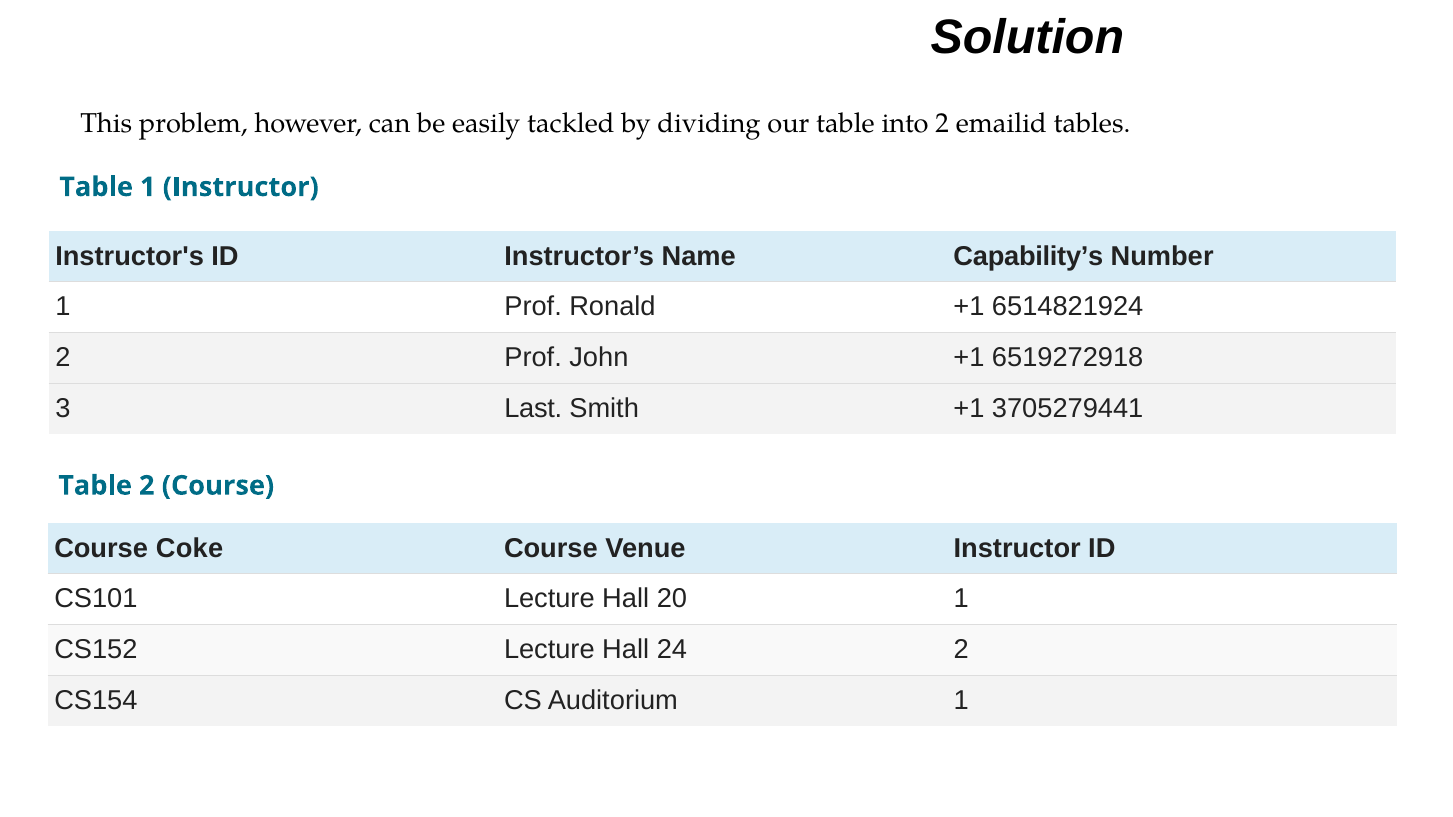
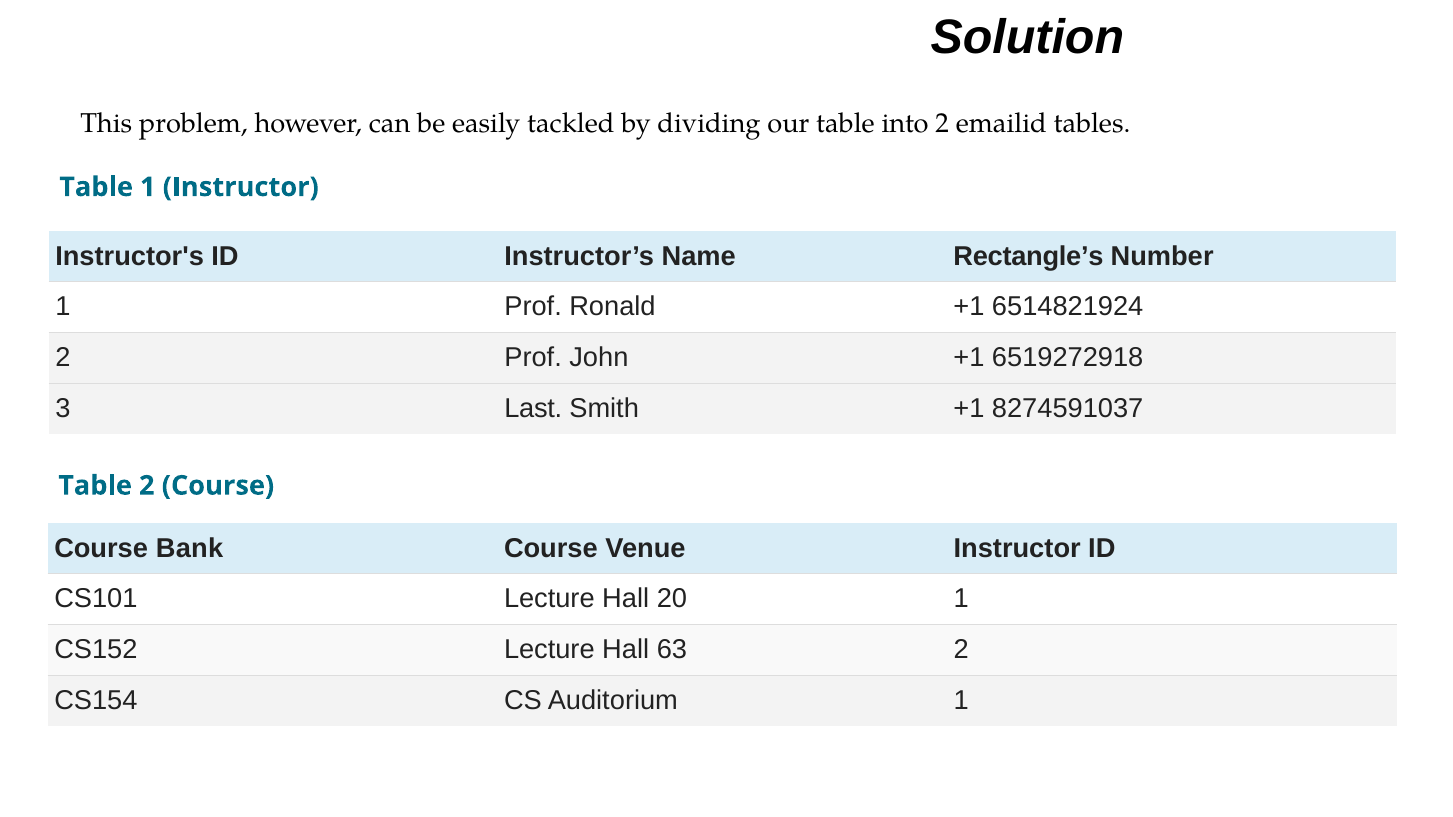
Capability’s: Capability’s -> Rectangle’s (1028, 257)
3705279441: 3705279441 -> 8274591037 (1068, 408)
Coke: Coke -> Bank (190, 549)
24: 24 -> 63 (672, 650)
